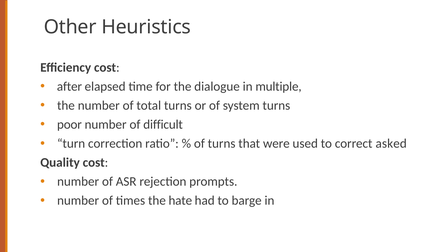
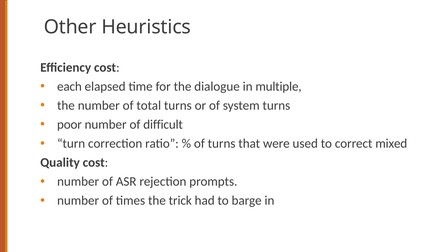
after: after -> each (69, 86)
asked: asked -> mixed (391, 144)
hate: hate -> trick (180, 201)
